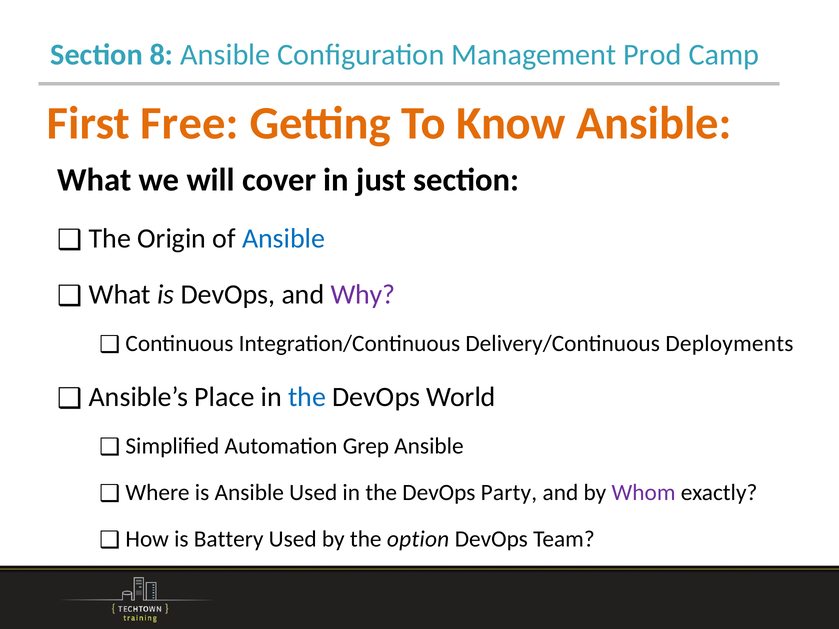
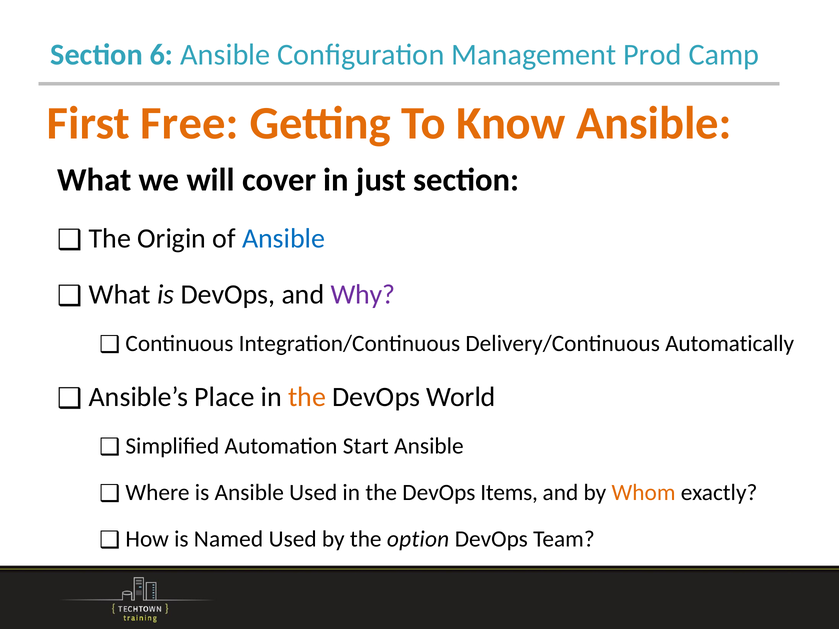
8: 8 -> 6 (161, 55)
Deployments: Deployments -> Automatically (730, 343)
the colour: blue -> orange (307, 397)
Grep: Grep -> Start (366, 446)
Party: Party -> Items (509, 493)
Whom colour: purple -> orange (644, 493)
Battery: Battery -> Named (229, 539)
